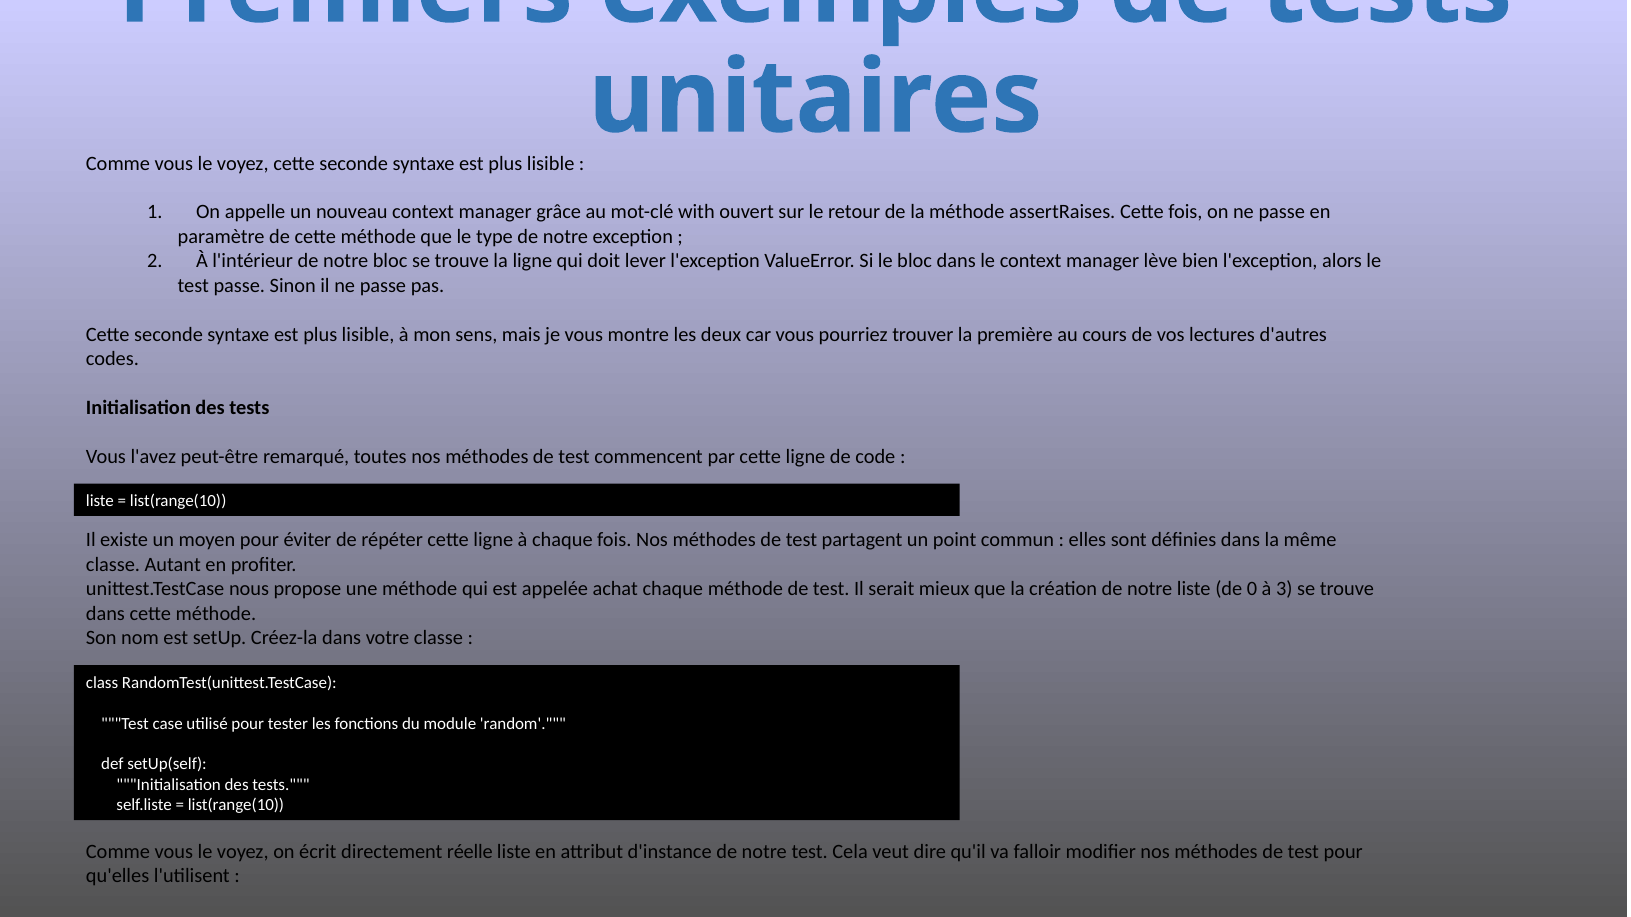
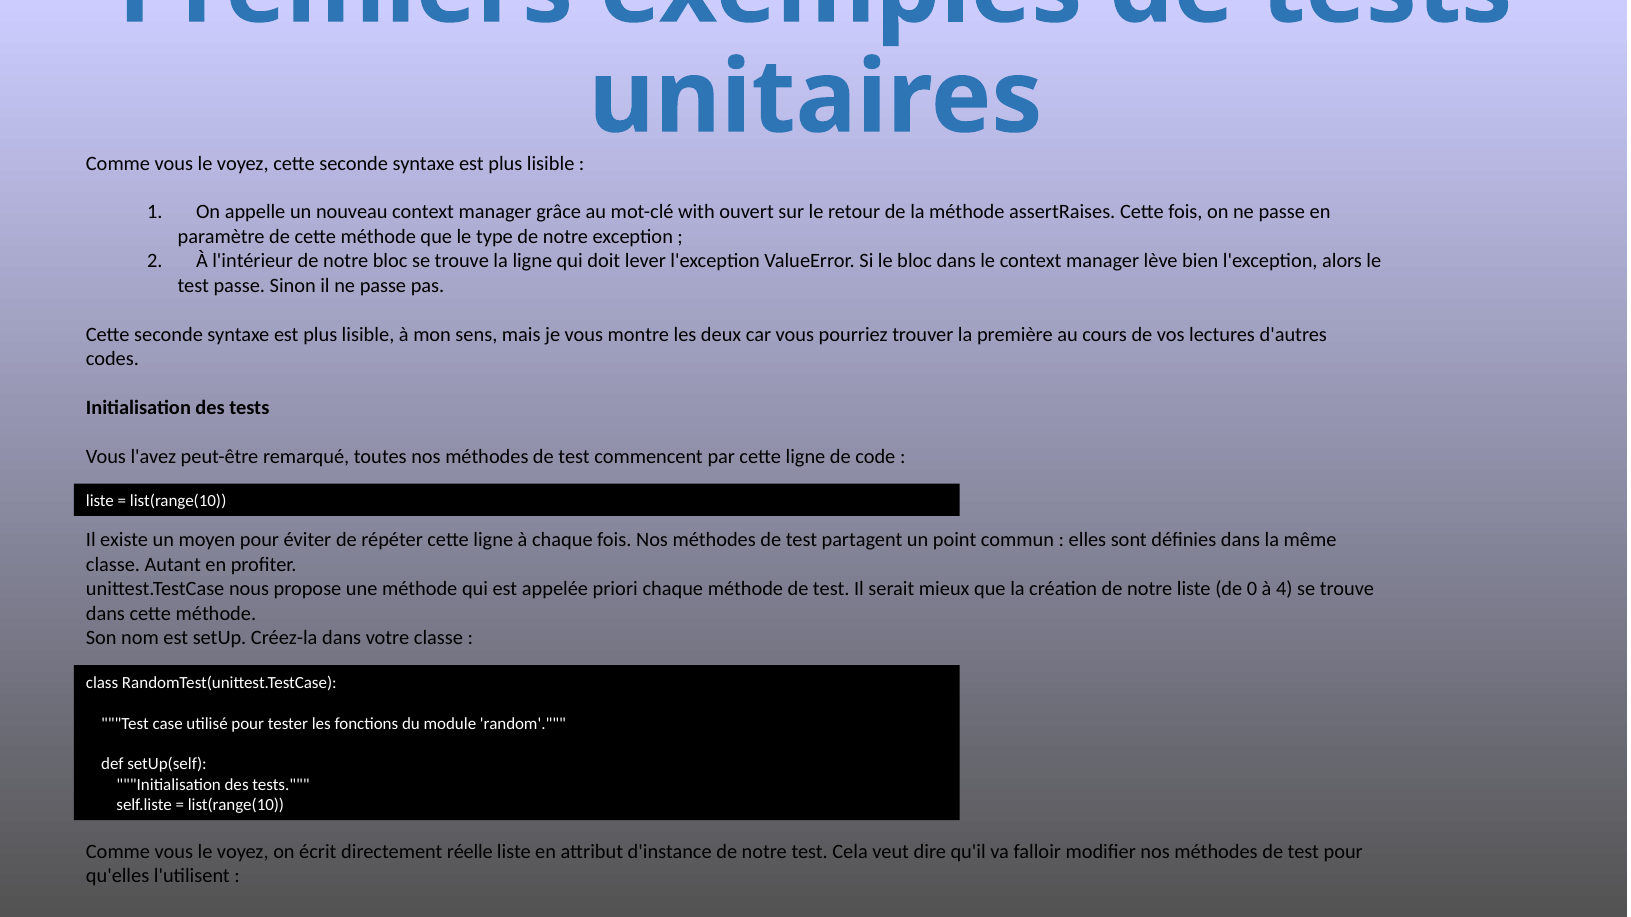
achat: achat -> priori (615, 589)
3: 3 -> 4 (1284, 589)
